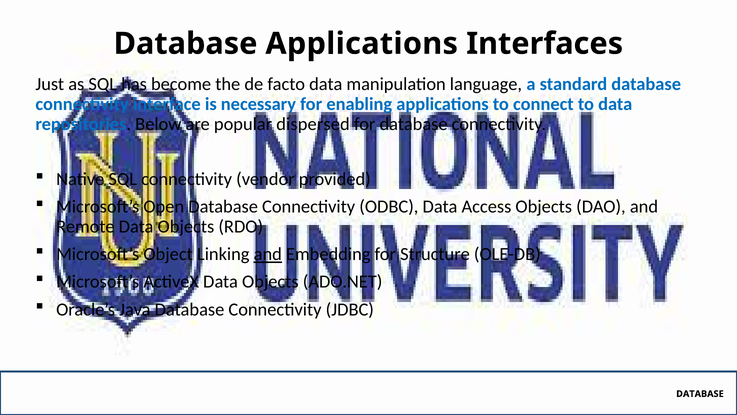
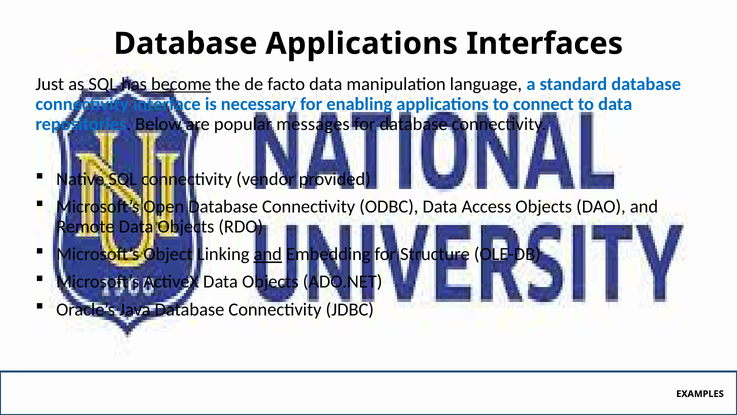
become underline: none -> present (181, 84)
dispersed: dispersed -> messages (313, 124)
DATABASE: DATABASE -> EXAMPLES (700, 393)
